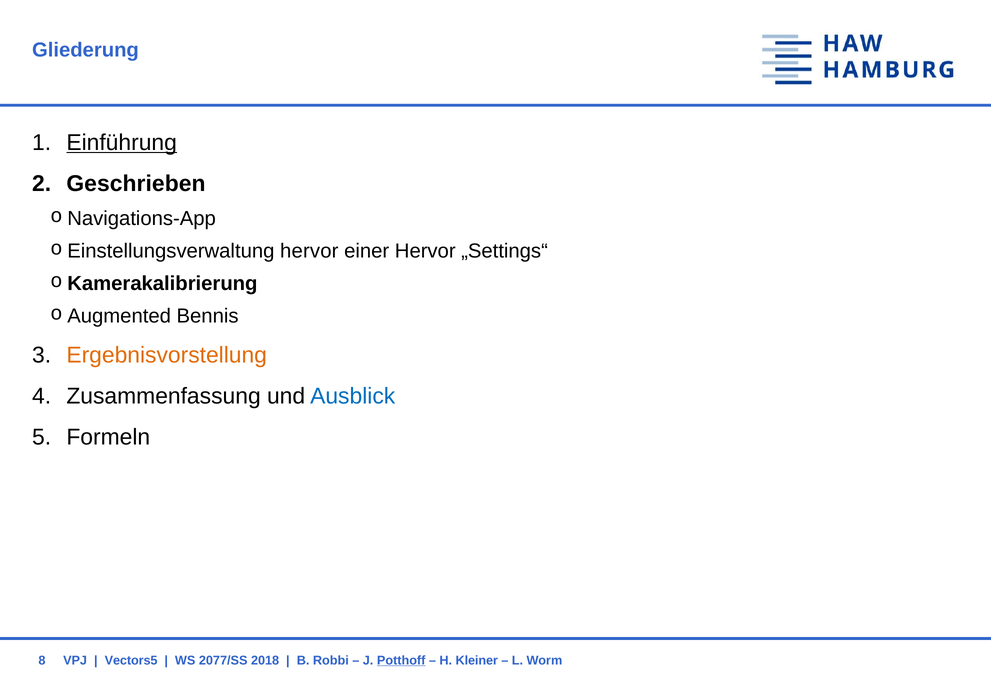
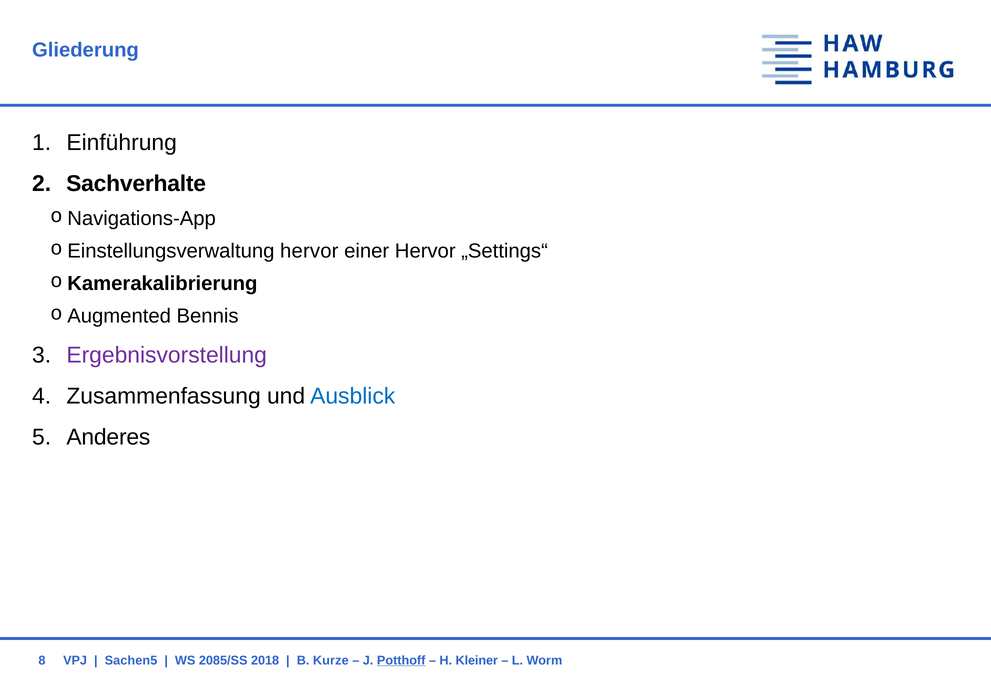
Einführung underline: present -> none (122, 143)
Geschrieben: Geschrieben -> Sachverhalte (136, 184)
Ergebnisvorstellung colour: orange -> purple (167, 355)
Formeln: Formeln -> Anderes (108, 437)
Vectors5: Vectors5 -> Sachen5 (131, 660)
2077/SS: 2077/SS -> 2085/SS (223, 660)
Robbi: Robbi -> Kurze (331, 660)
